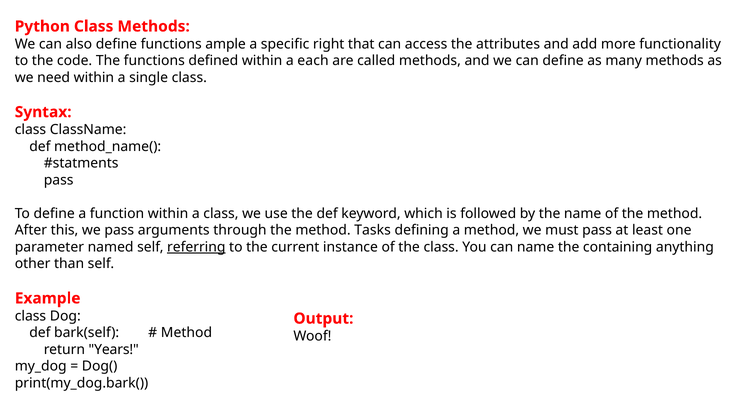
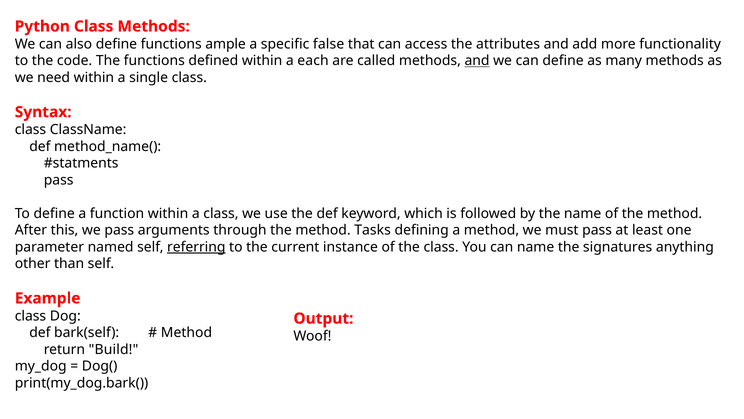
right: right -> false (329, 44)
and underline: none -> present (477, 61)
containing: containing -> signatures (618, 247)
Years: Years -> Build (114, 349)
